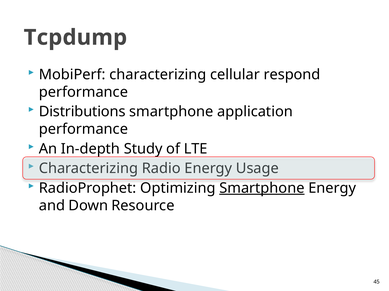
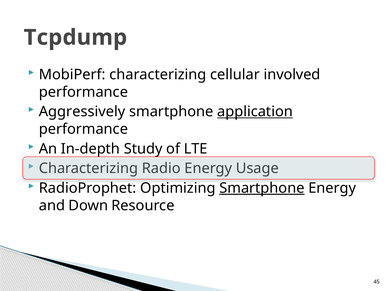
respond: respond -> involved (292, 75)
Distributions: Distributions -> Aggressively (82, 112)
application underline: none -> present (255, 112)
